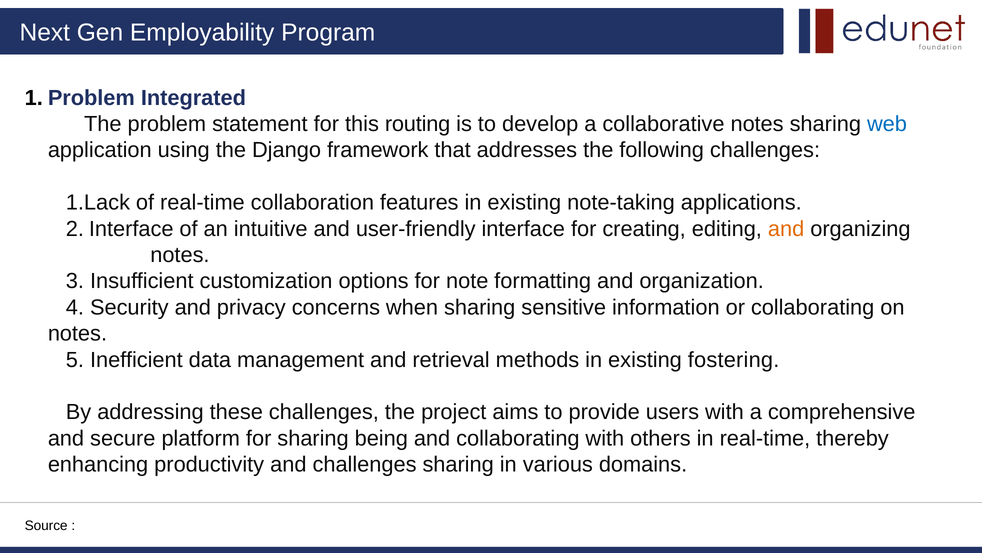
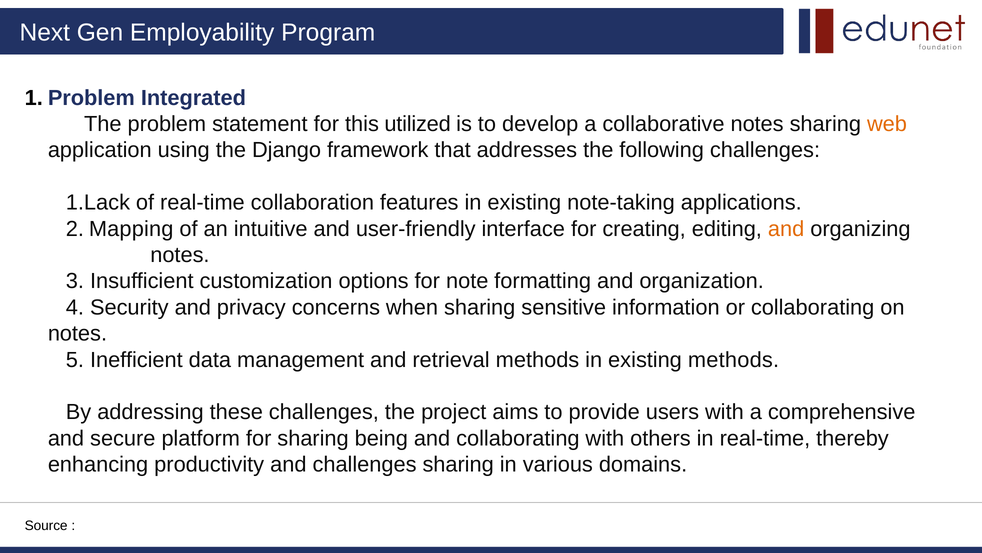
routing: routing -> utilized (418, 124)
web colour: blue -> orange (887, 124)
2 Interface: Interface -> Mapping (131, 229)
existing fostering: fostering -> methods (734, 359)
